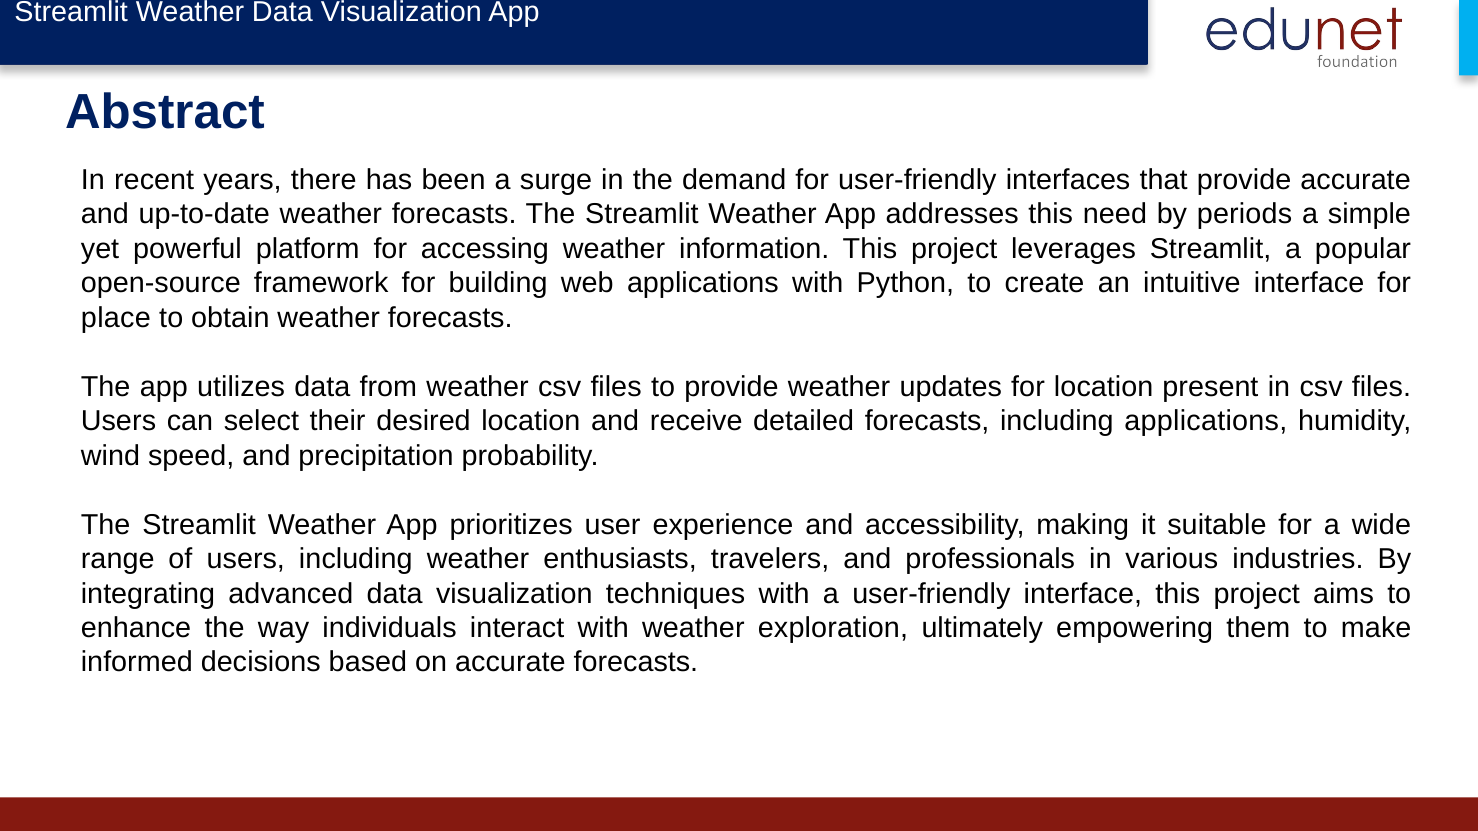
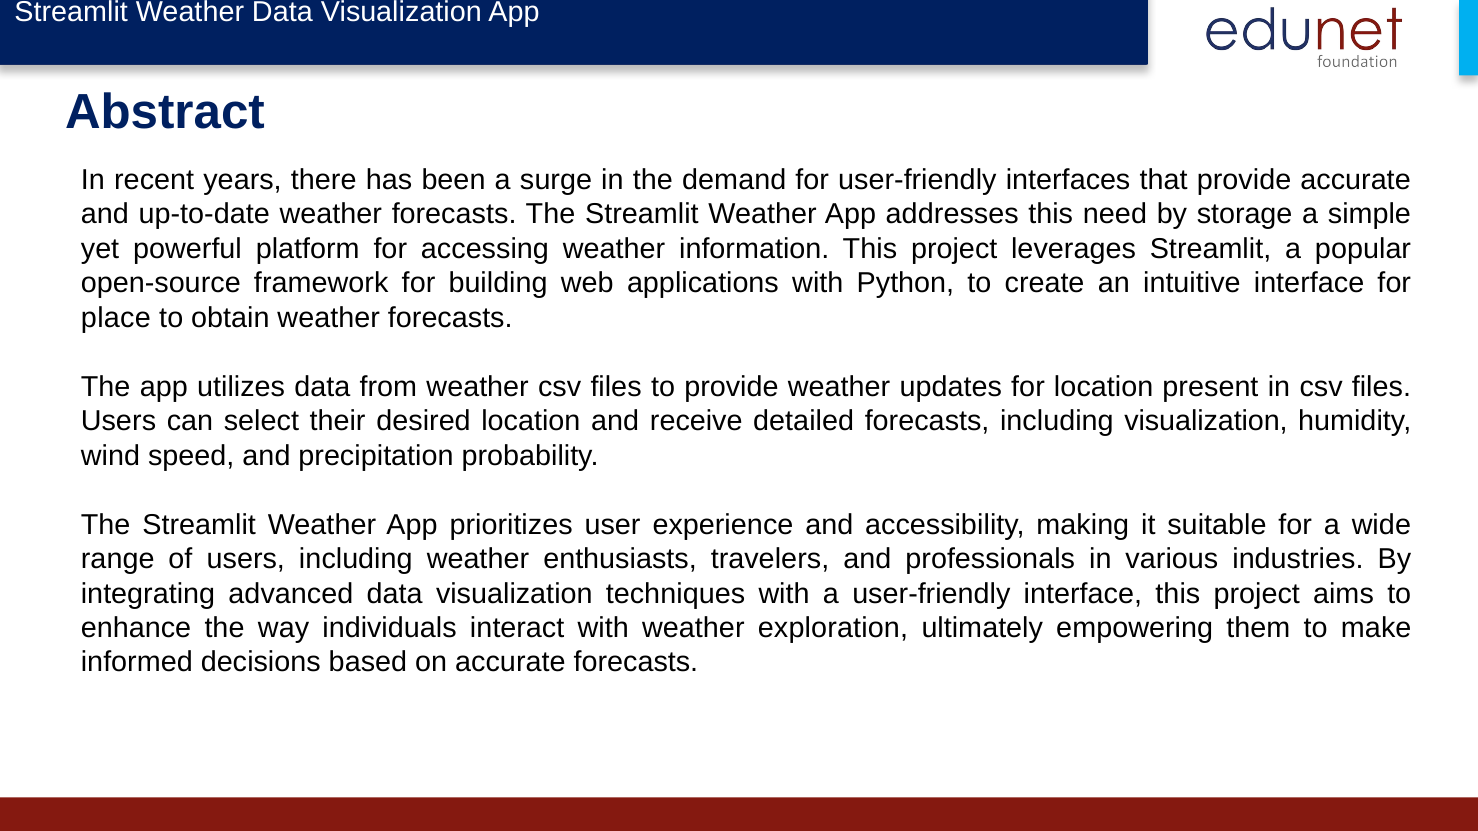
periods: periods -> storage (1245, 214)
including applications: applications -> visualization (1206, 421)
